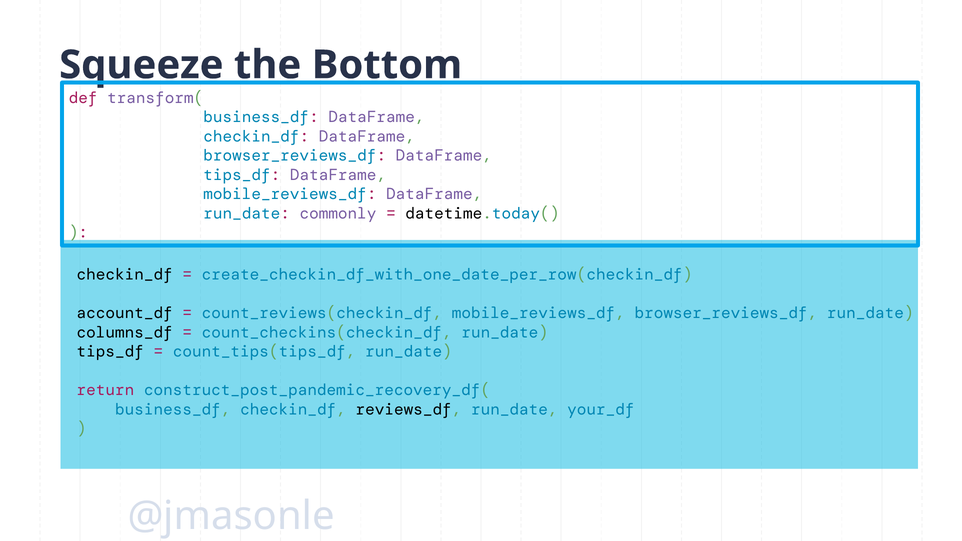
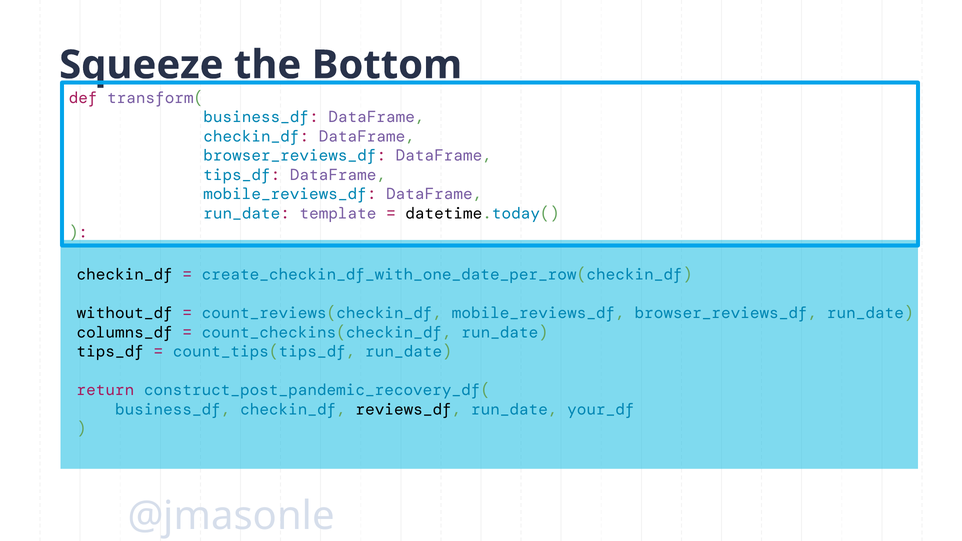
commonly: commonly -> template (338, 213)
account_df: account_df -> without_df (125, 313)
